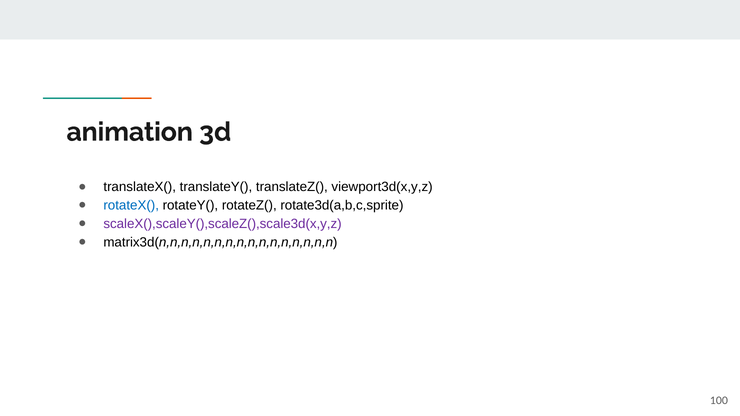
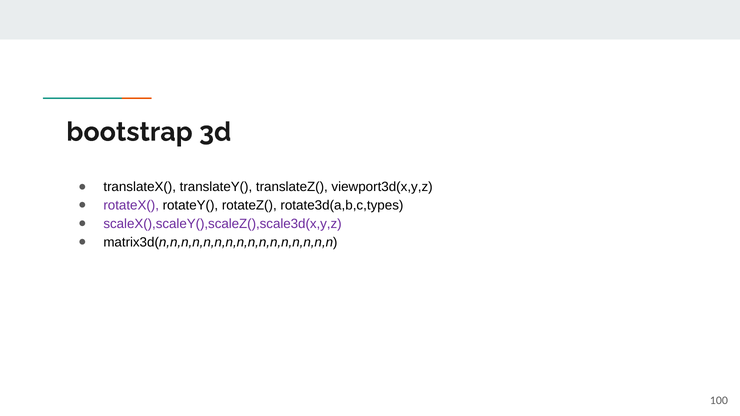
animation: animation -> bootstrap (130, 132)
rotateX( colour: blue -> purple (131, 205)
rotate3d(a,b,c,sprite: rotate3d(a,b,c,sprite -> rotate3d(a,b,c,types (342, 205)
